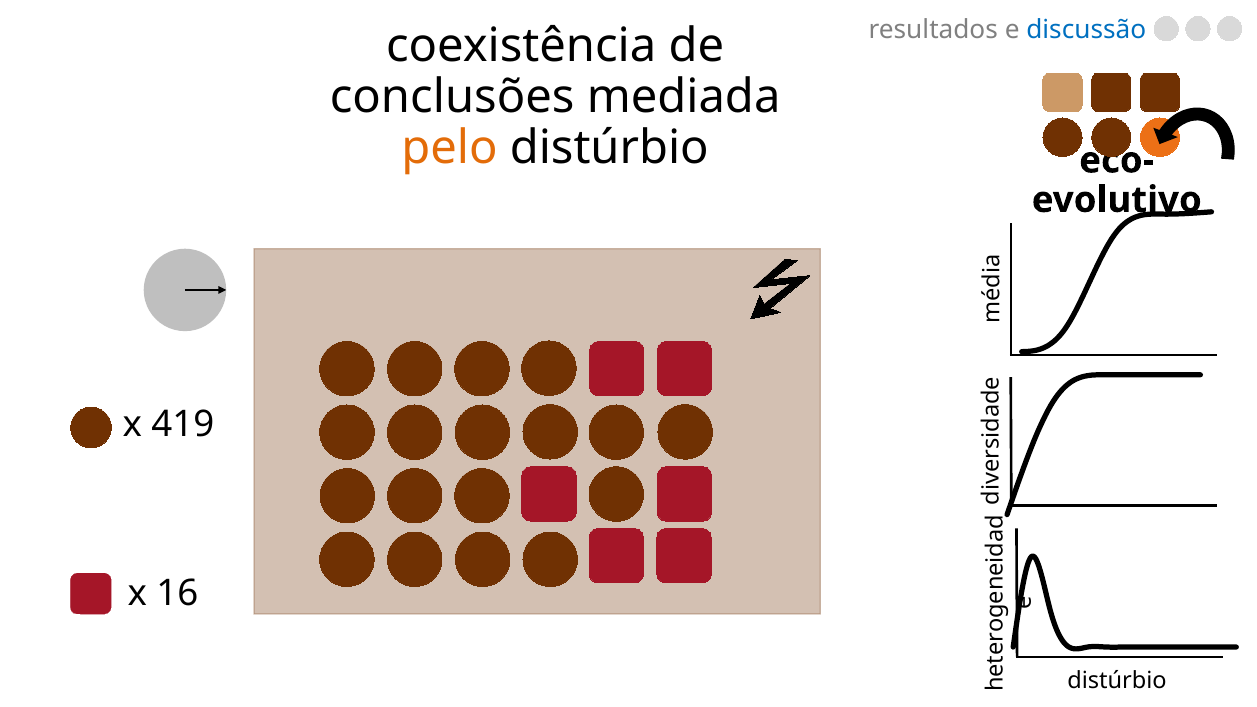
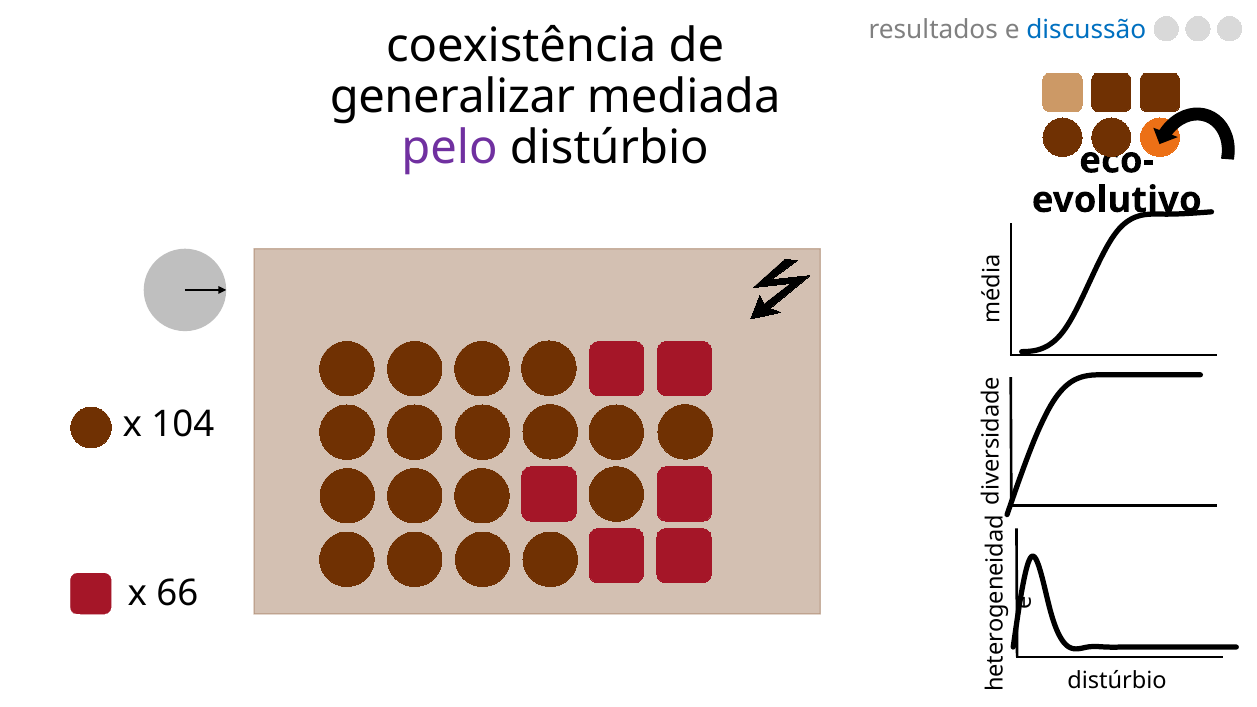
conclusões: conclusões -> generalizar (452, 97)
pelo colour: orange -> purple (450, 148)
419: 419 -> 104 (183, 424)
16: 16 -> 66 (177, 593)
